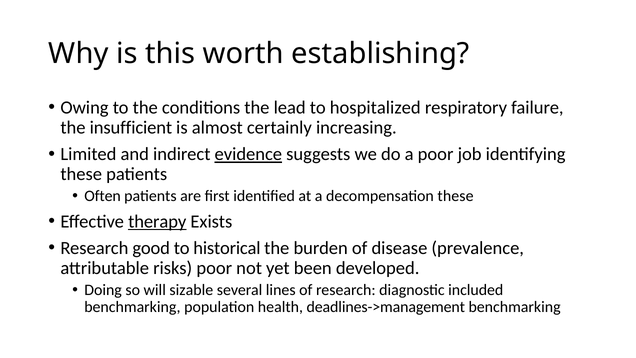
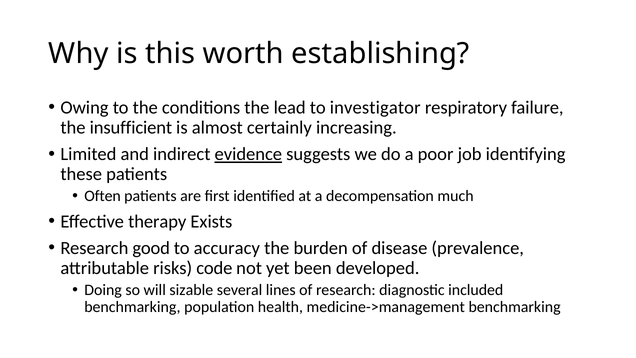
hospitalized: hospitalized -> investigator (375, 107)
decompensation these: these -> much (456, 196)
therapy underline: present -> none (157, 221)
historical: historical -> accuracy (227, 248)
risks poor: poor -> code (214, 268)
deadlines->management: deadlines->management -> medicine->management (386, 307)
